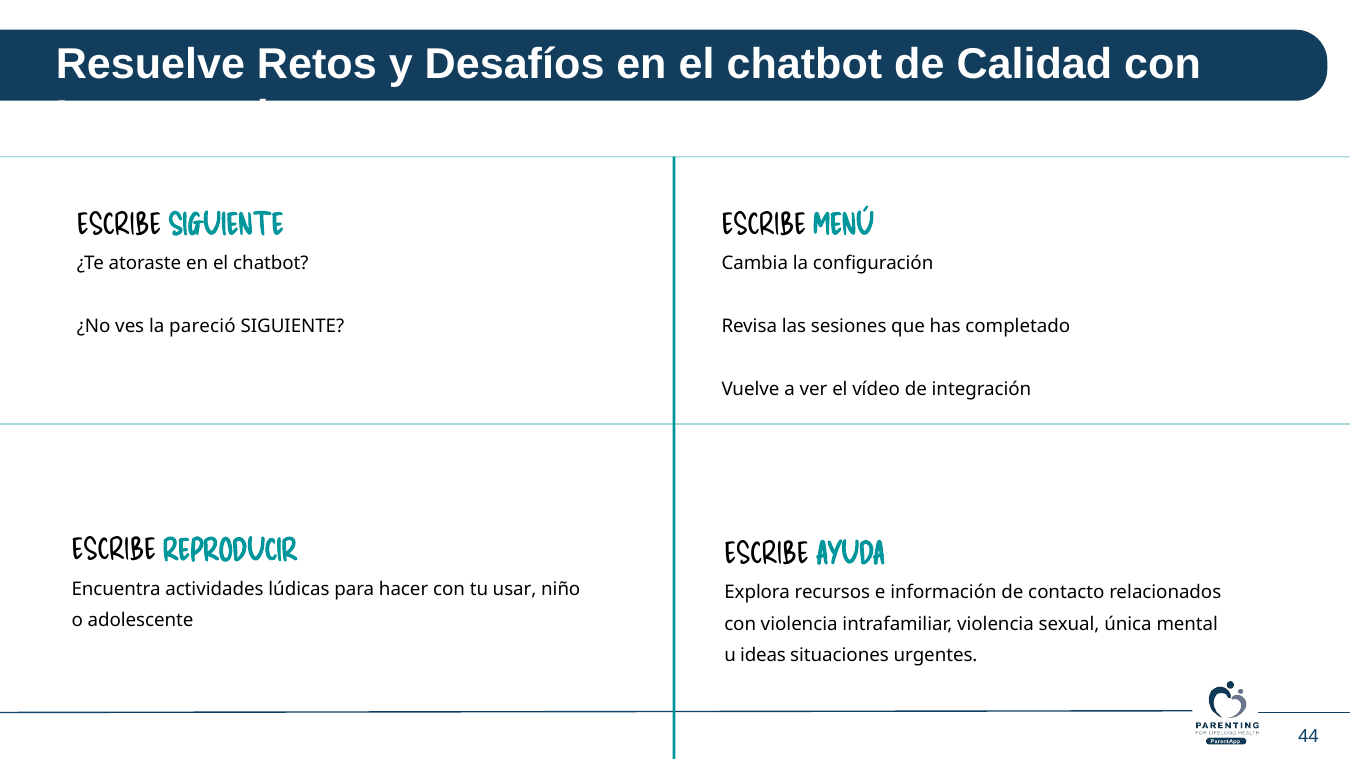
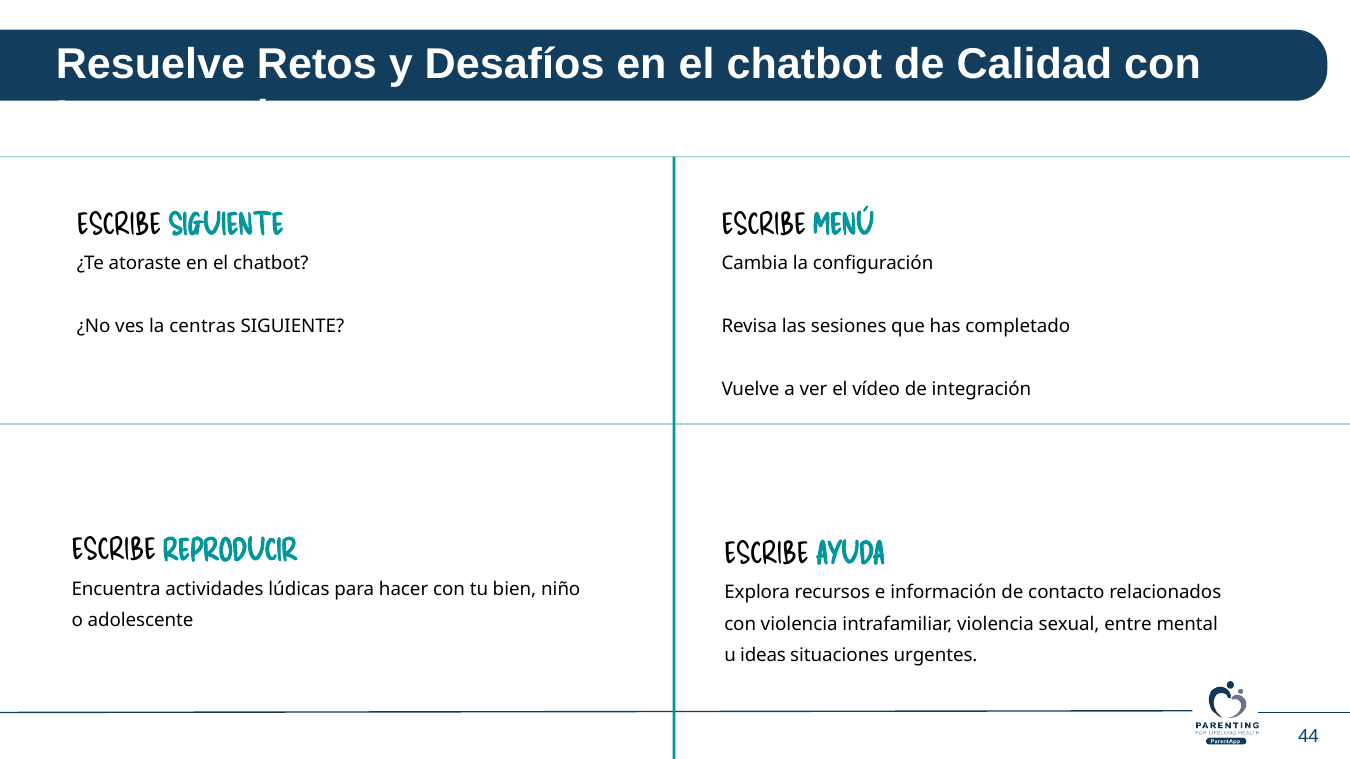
pareció: pareció -> centras (202, 327)
usar: usar -> bien (515, 590)
única: única -> entre (1128, 624)
